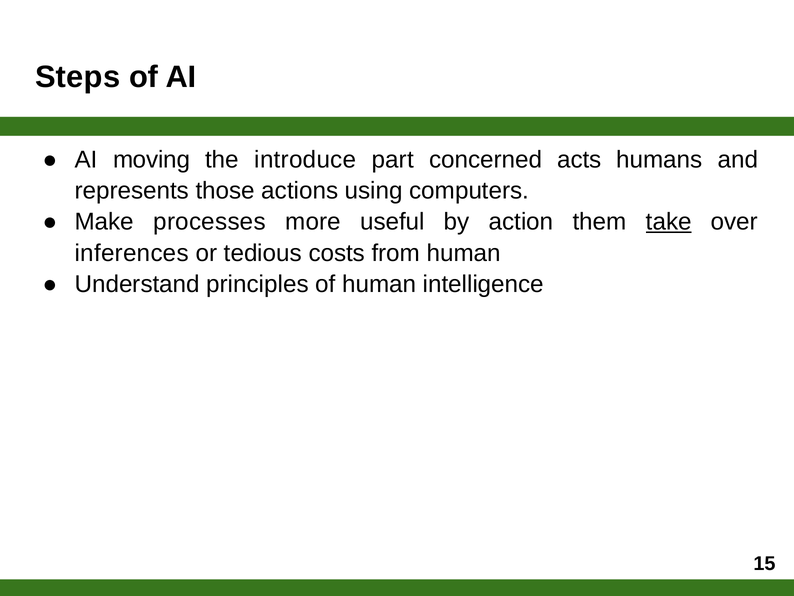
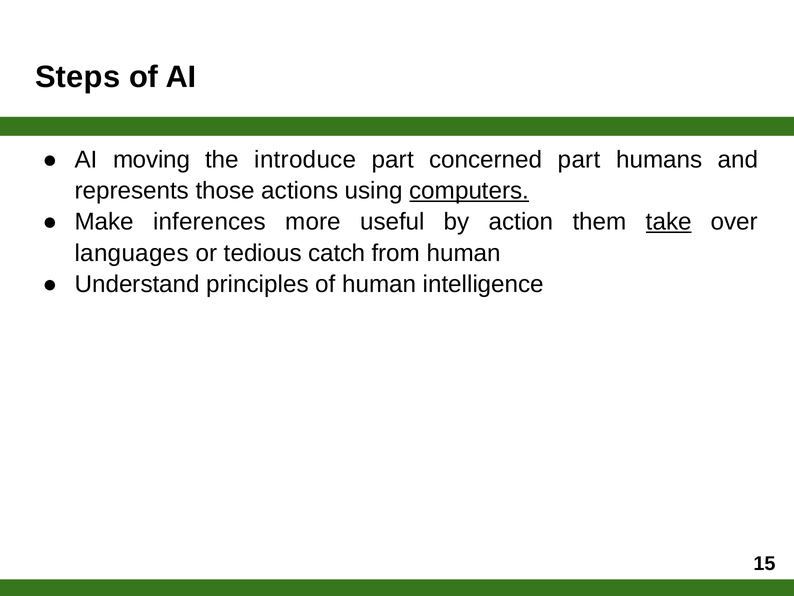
concerned acts: acts -> part (579, 159)
computers underline: none -> present (469, 191)
processes: processes -> inferences (210, 222)
inferences: inferences -> languages (132, 253)
costs: costs -> catch (337, 253)
